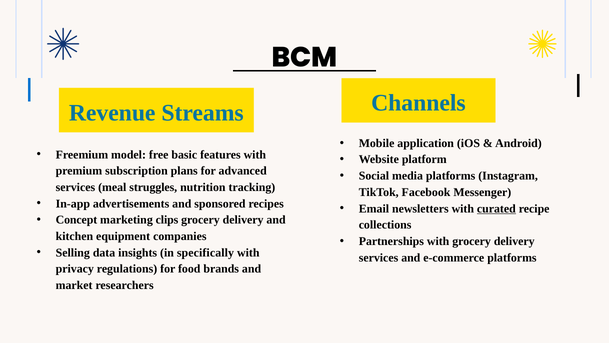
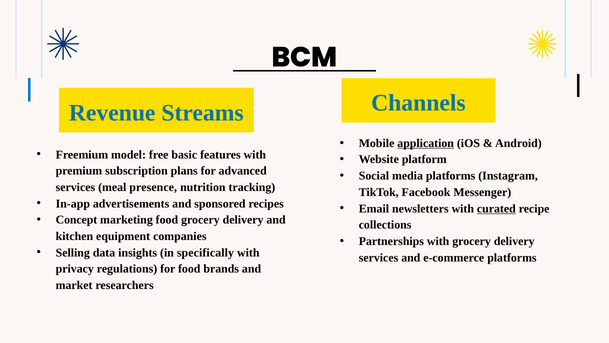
application underline: none -> present (426, 143)
struggles: struggles -> presence (153, 187)
marketing clips: clips -> food (167, 220)
